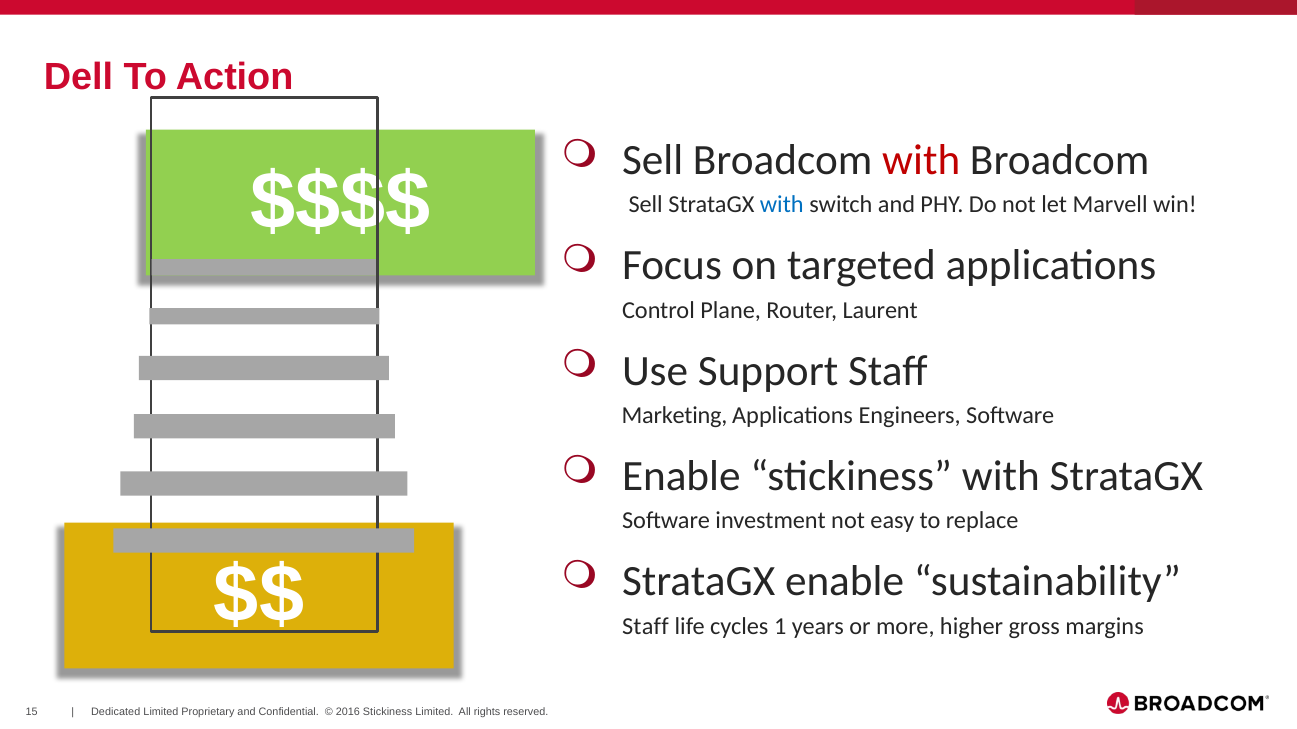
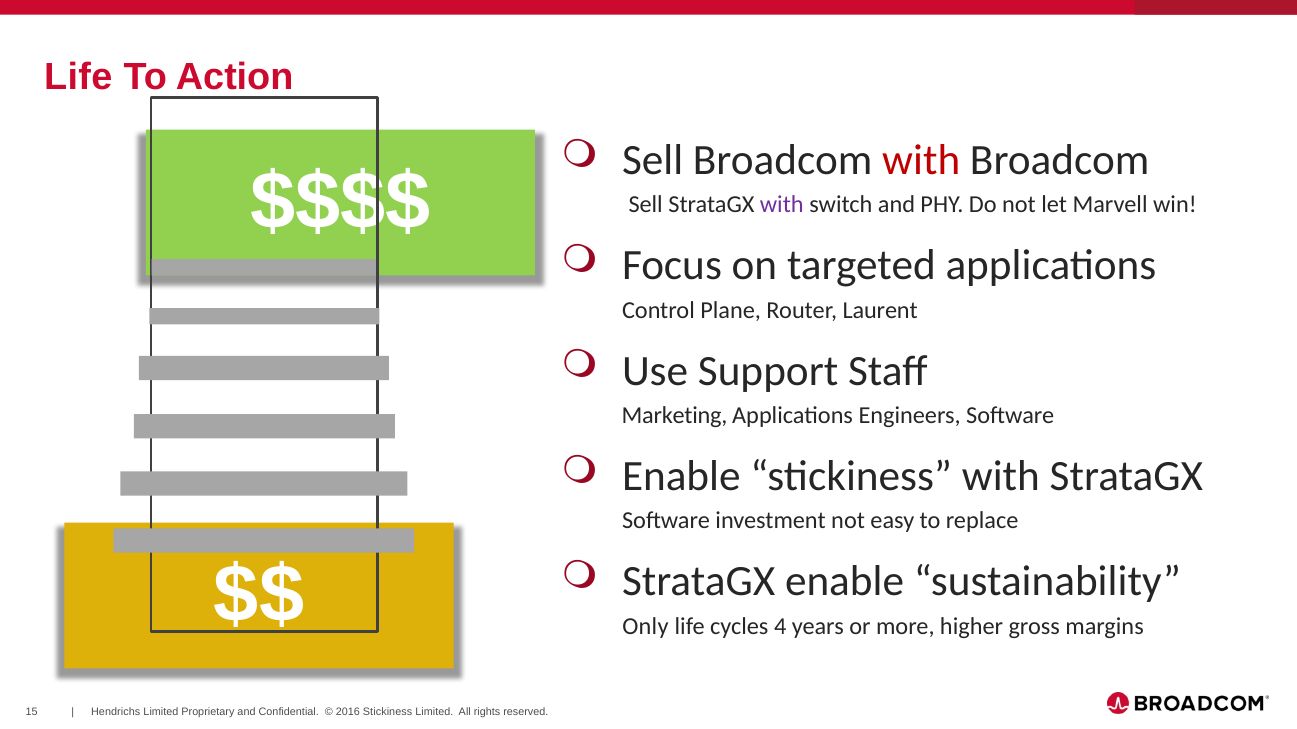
Dell: Dell -> Life (78, 77)
with colour: blue -> purple (782, 205)
Staff: Staff -> Only (645, 627)
1: 1 -> 4 (780, 627)
Dedicated: Dedicated -> Hendrichs (116, 712)
